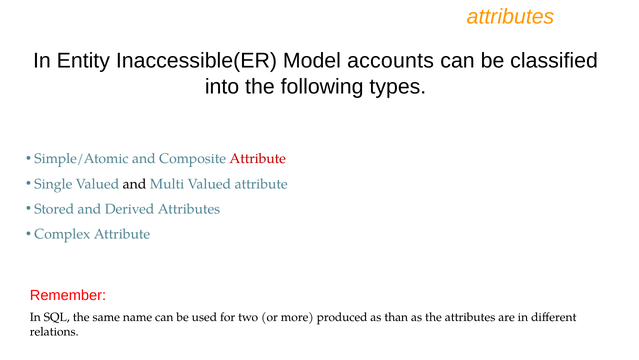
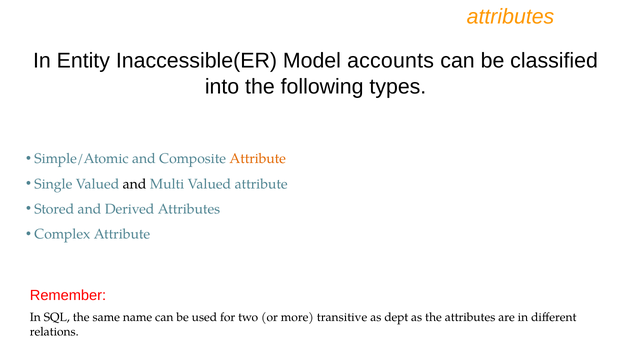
Attribute colour: red -> orange (258, 158)
produced: produced -> transitive (342, 317)
than: than -> dept (396, 317)
